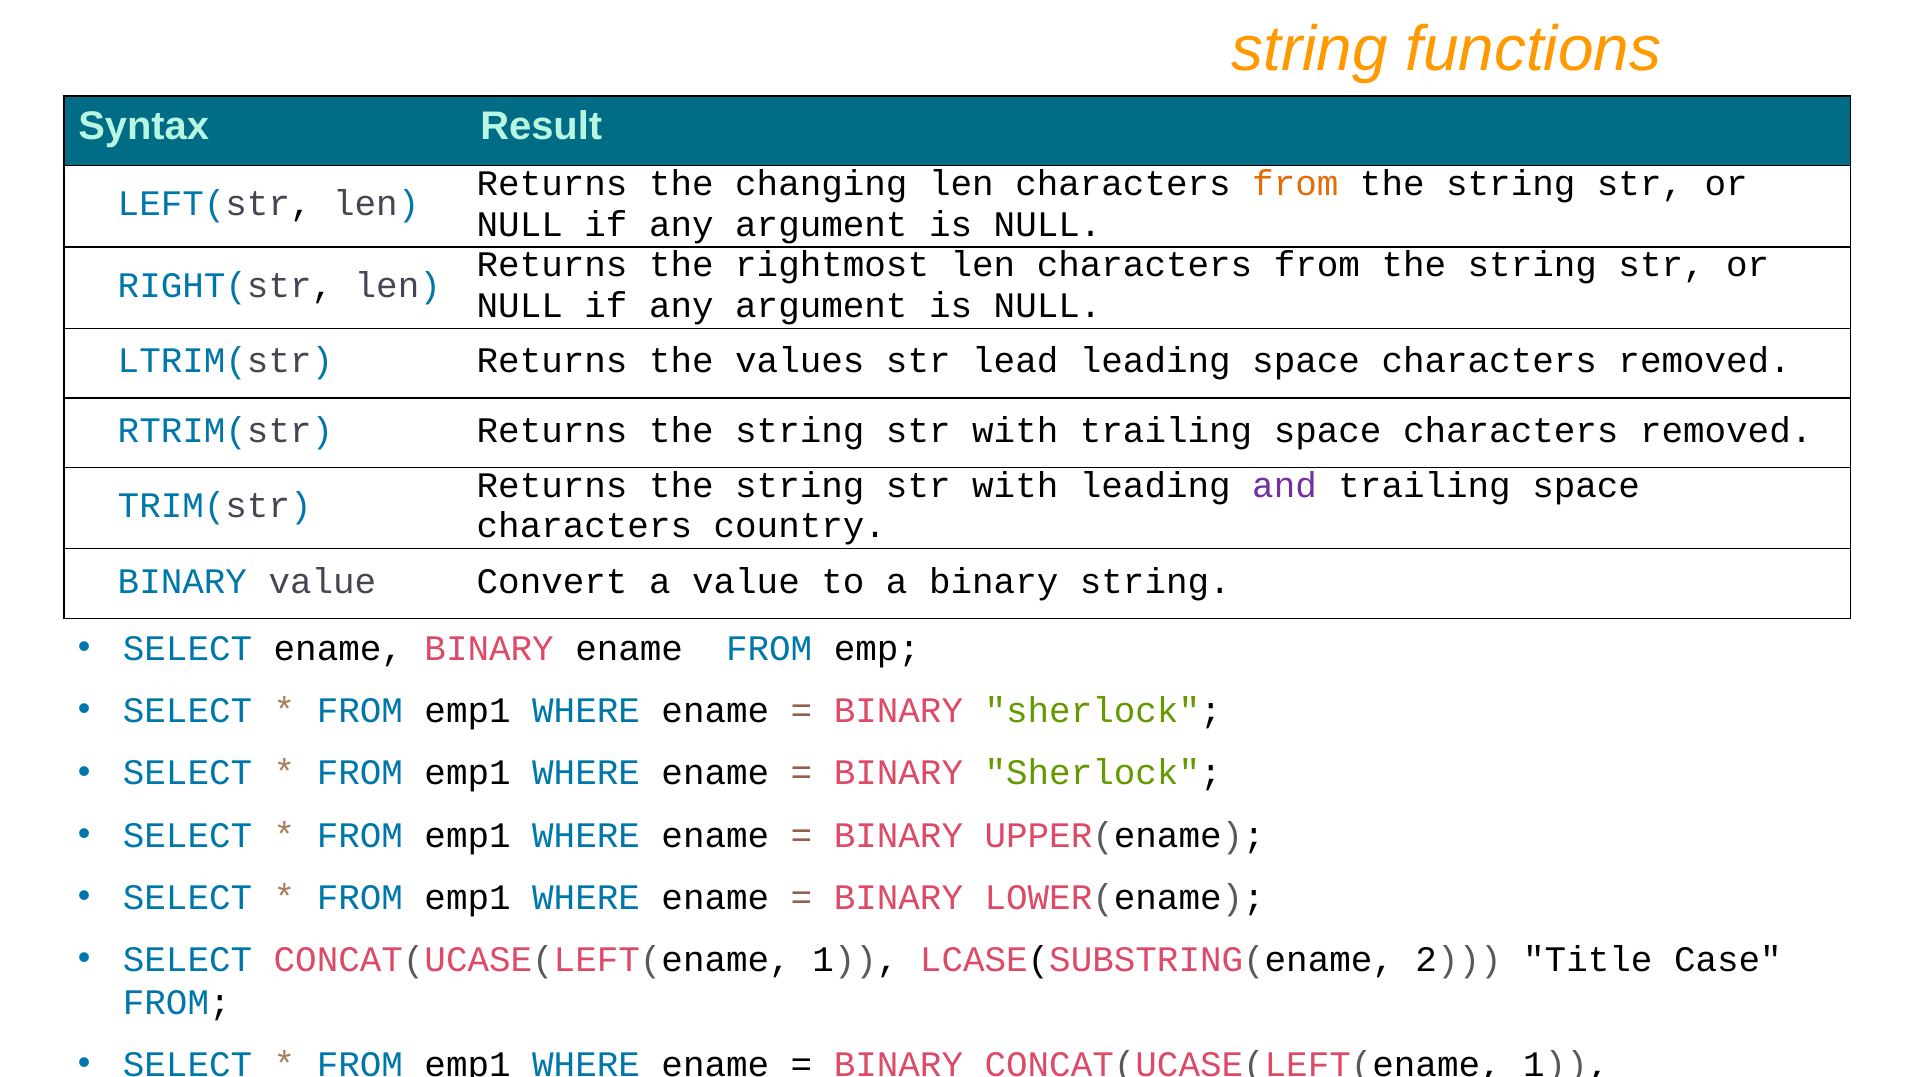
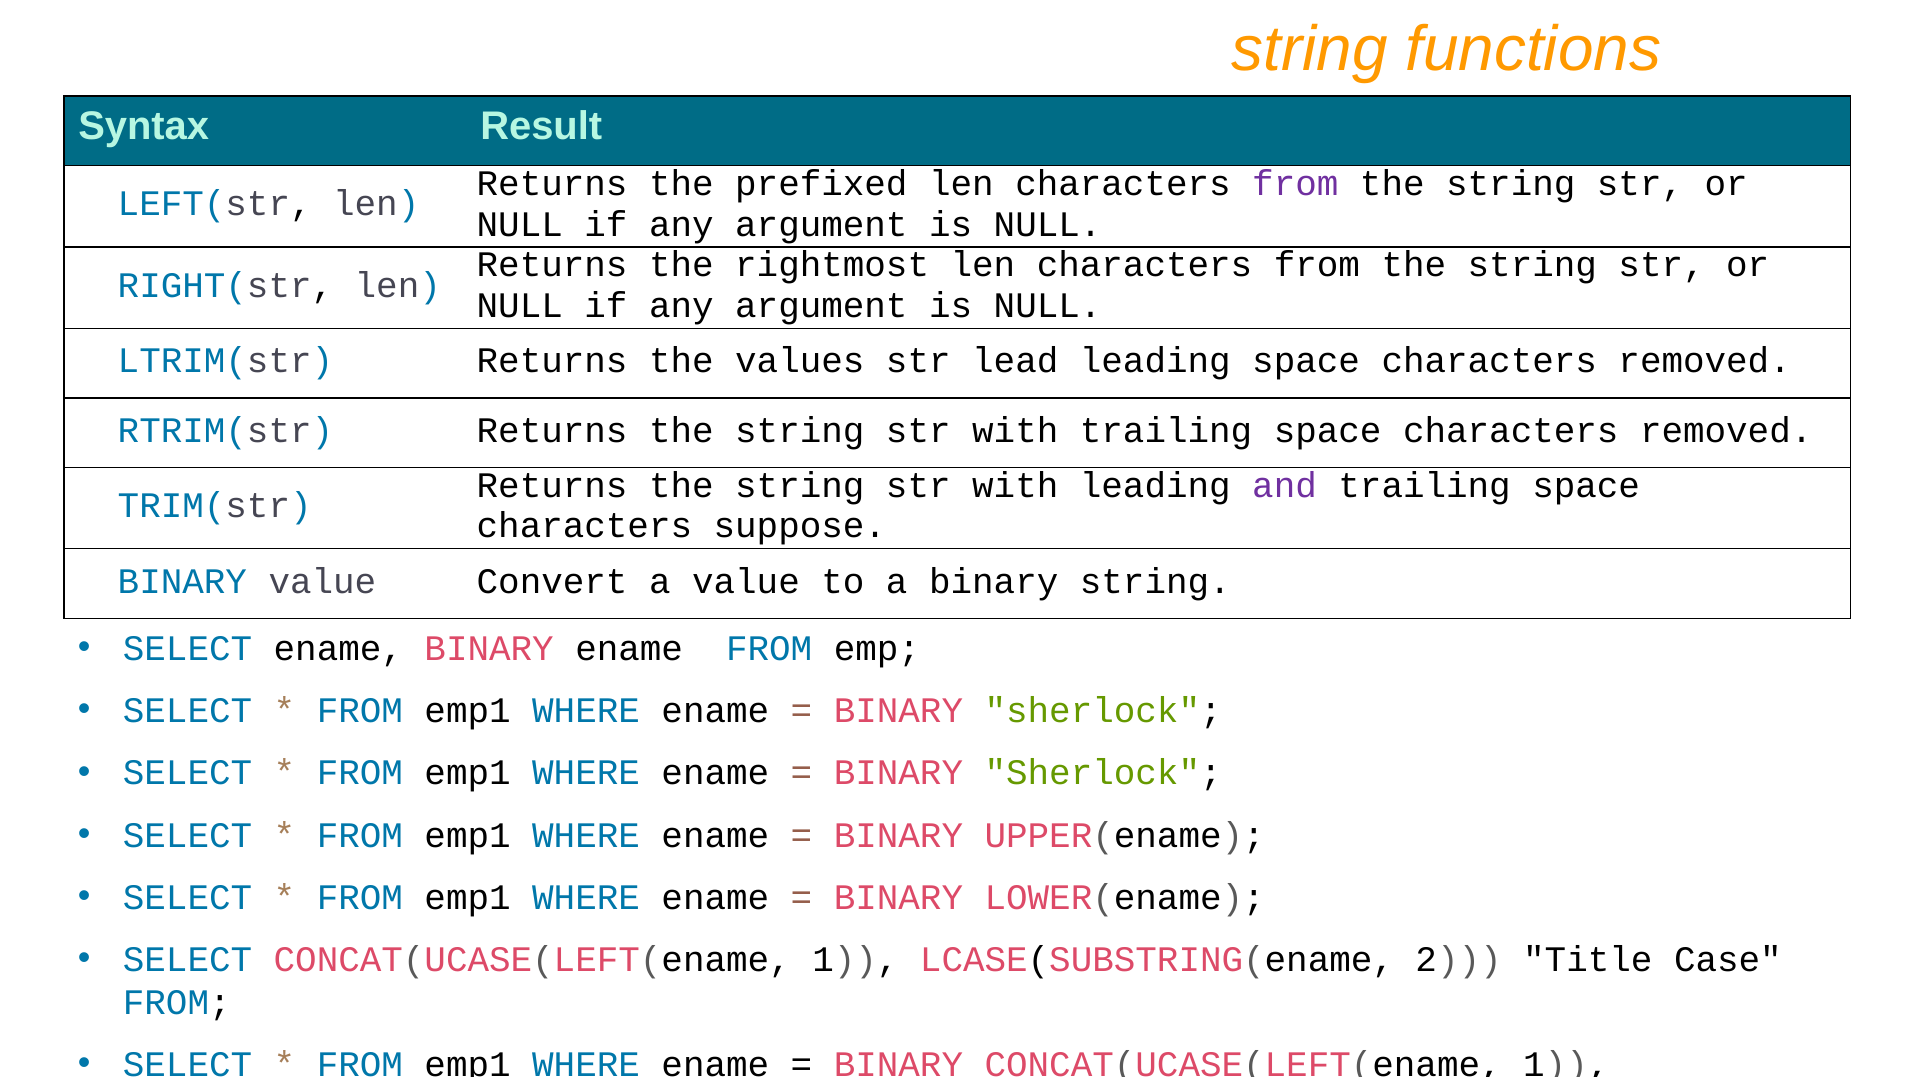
changing: changing -> prefixed (821, 184)
from colour: orange -> purple (1295, 184)
country: country -> suppose (800, 526)
